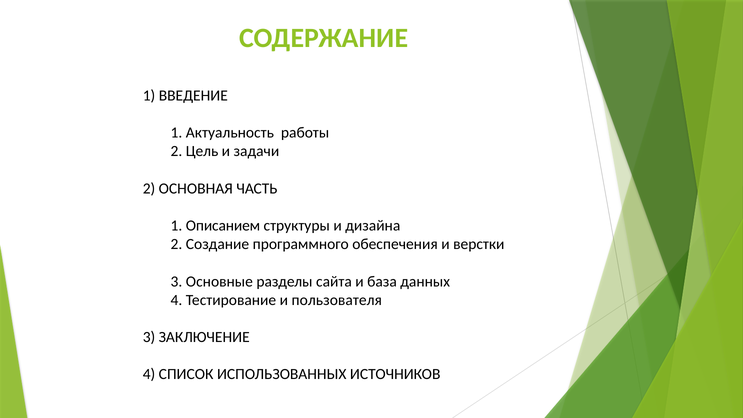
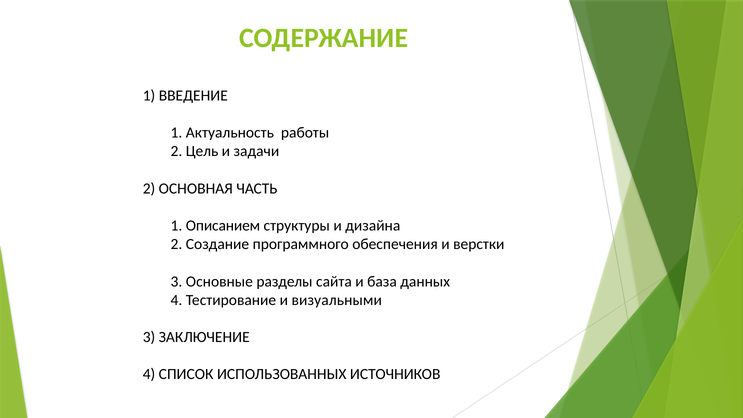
пользователя: пользователя -> визуальными (337, 300)
